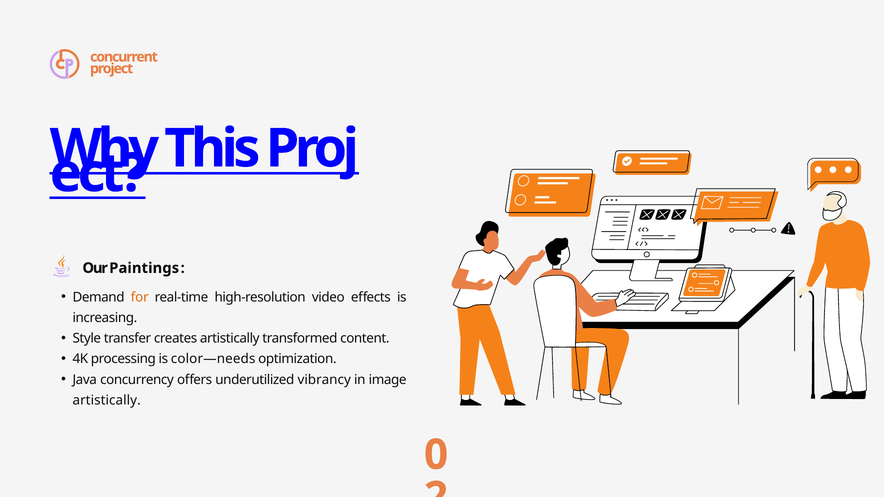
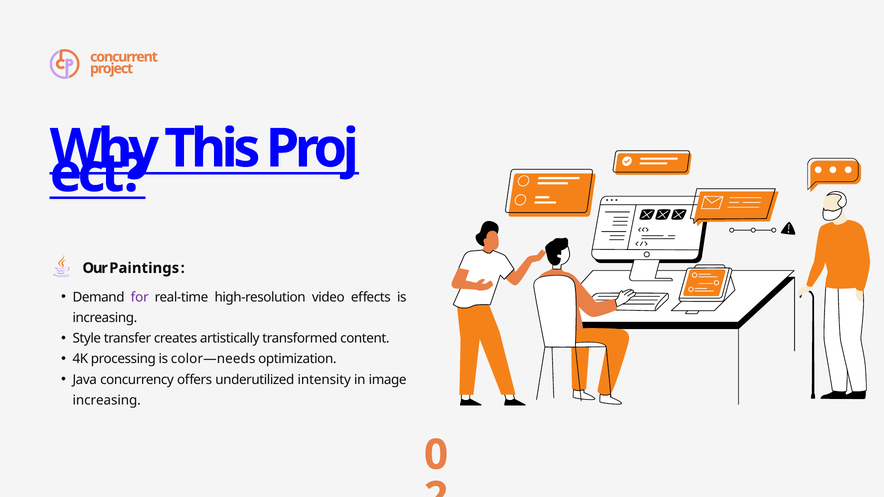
for colour: orange -> purple (140, 297)
vibrancy: vibrancy -> intensity (324, 380)
artistically: artistically -> increasing (107, 401)
